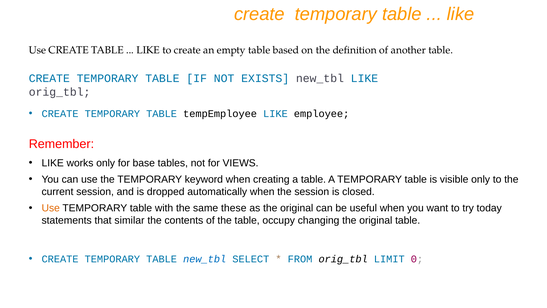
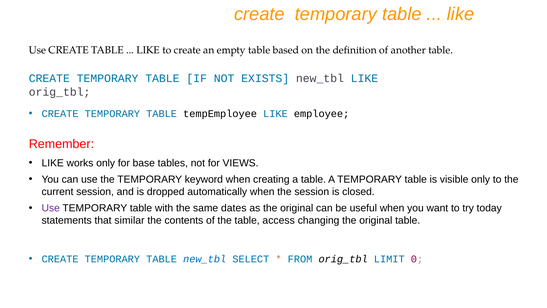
Use colour: orange -> purple (51, 208)
these: these -> dates (234, 208)
occupy: occupy -> access (279, 220)
